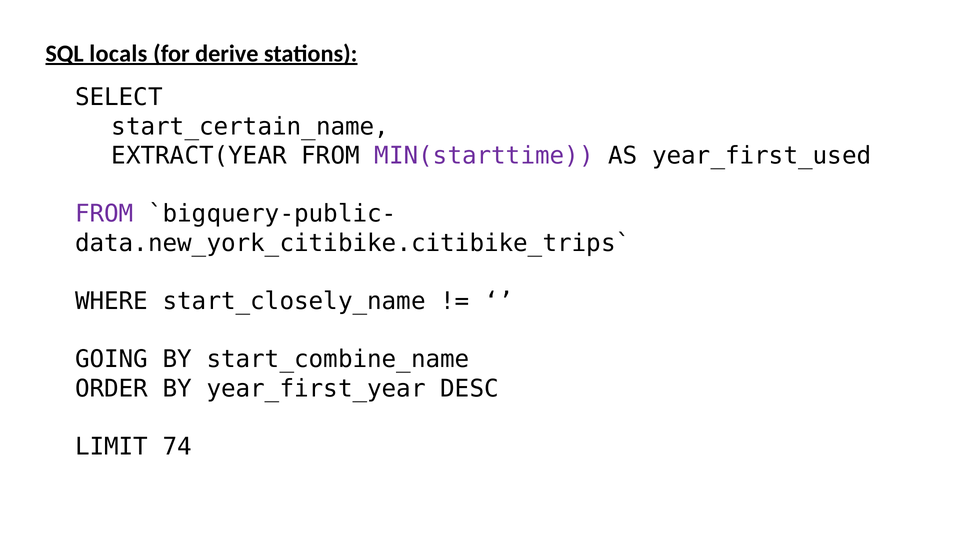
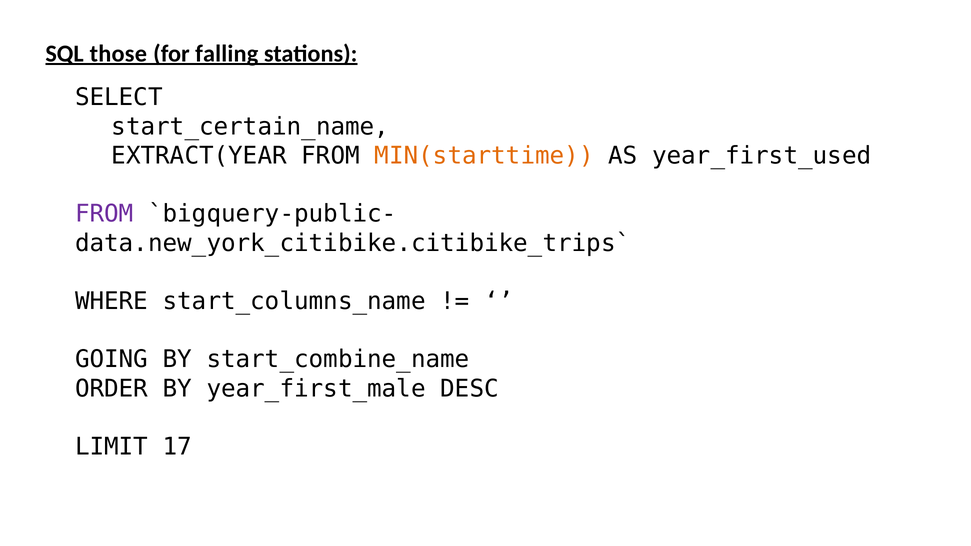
locals: locals -> those (118, 54)
derive: derive -> falling (227, 54)
MIN(starttime colour: purple -> orange (484, 156)
start_closely_name: start_closely_name -> start_columns_name (294, 301)
year_first_year: year_first_year -> year_first_male (316, 389)
74: 74 -> 17 (177, 447)
